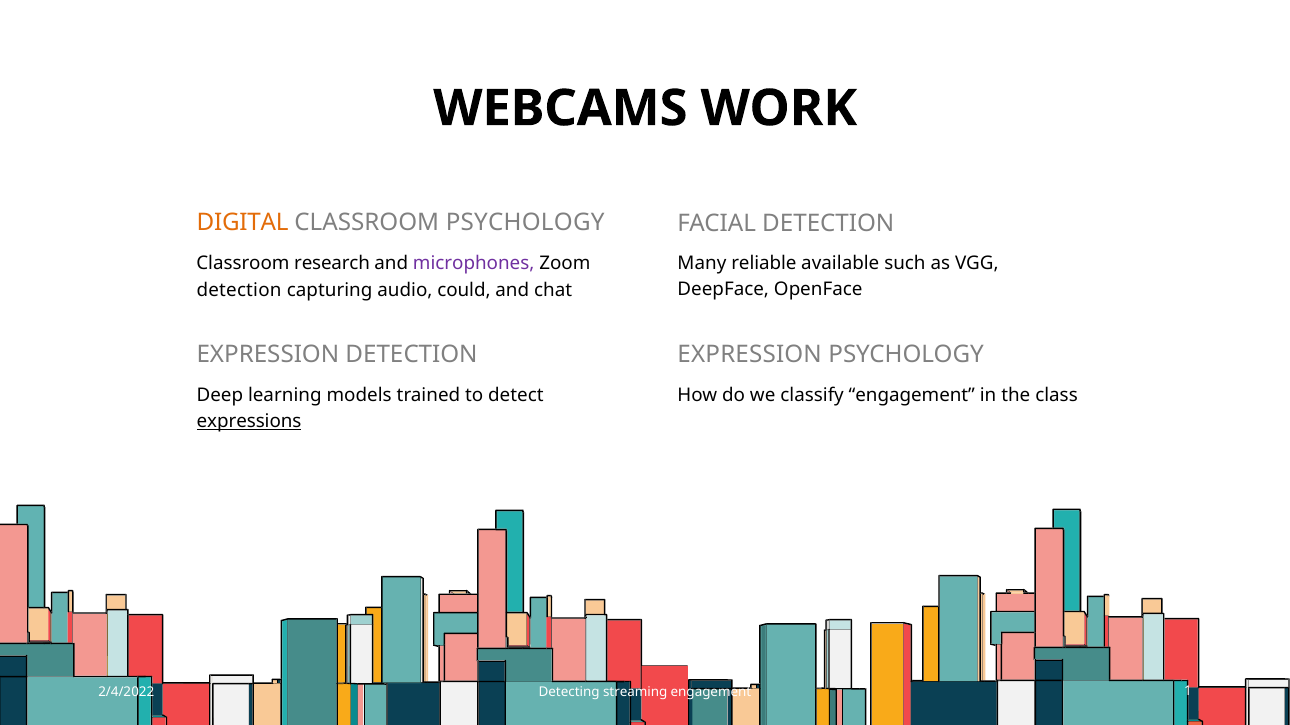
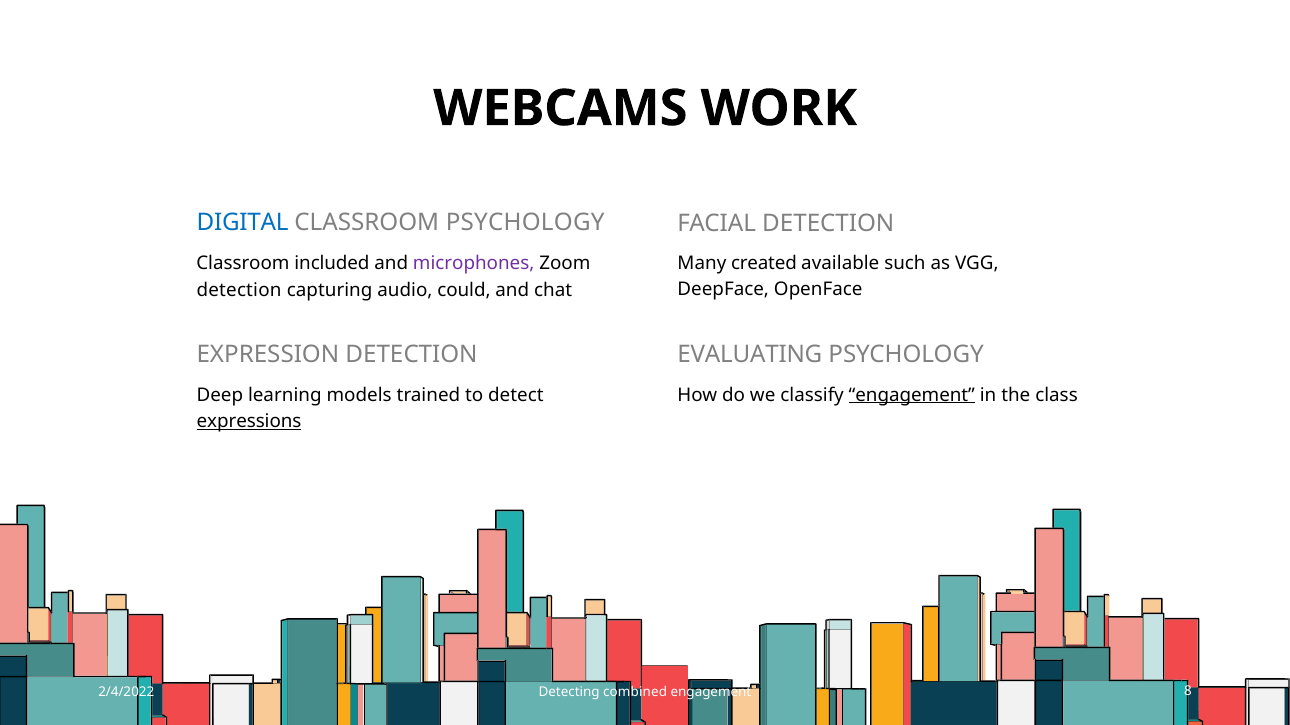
DIGITAL colour: orange -> blue (243, 223)
reliable: reliable -> created (764, 263)
research: research -> included (332, 263)
EXPRESSION: EXPRESSION -> EVALUATING (750, 355)
engagement underline: none -> present (912, 395)
streaming: streaming -> combined (635, 693)
1: 1 -> 8 (1188, 692)
